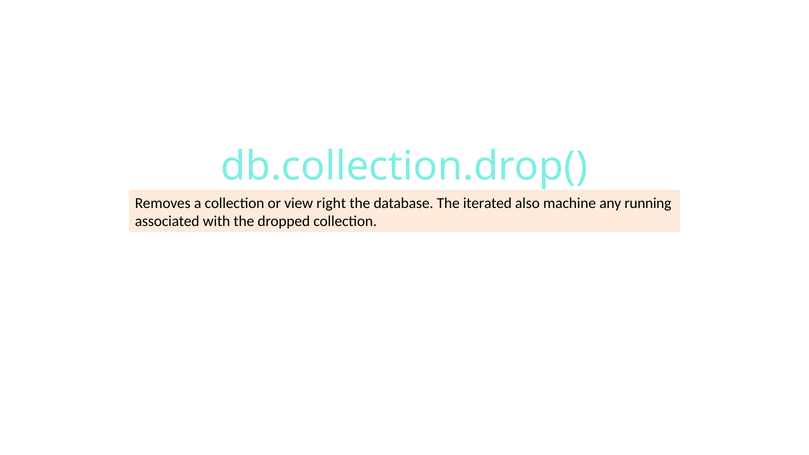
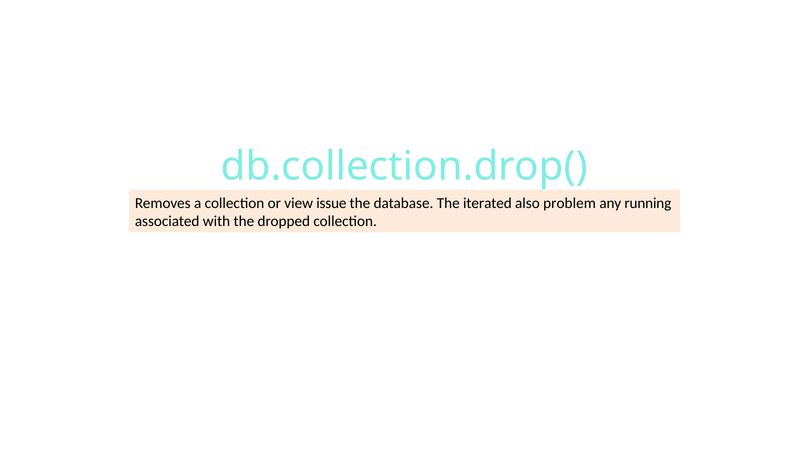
right: right -> issue (331, 203)
machine: machine -> problem (570, 203)
